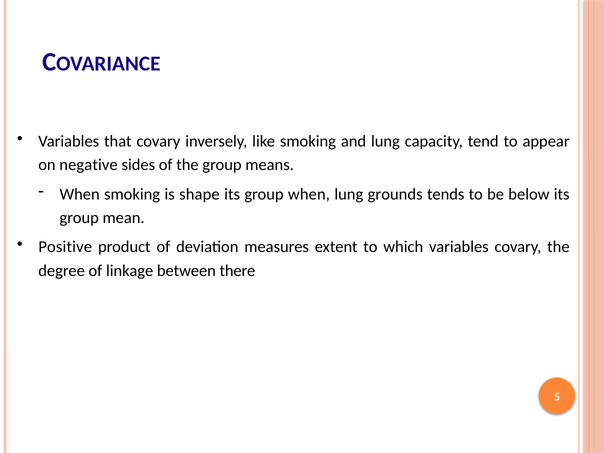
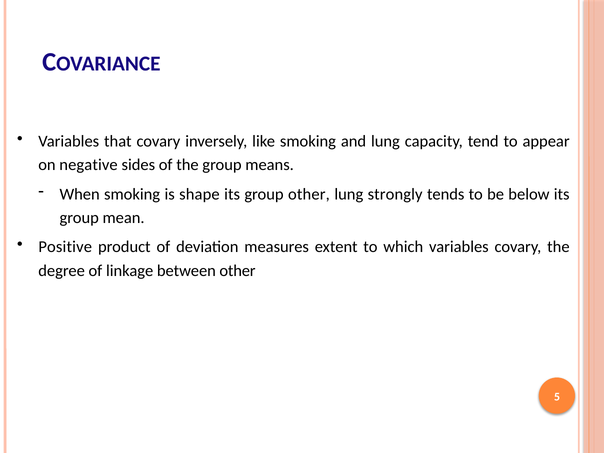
group when: when -> other (309, 194)
grounds: grounds -> strongly (395, 194)
between there: there -> other (237, 271)
